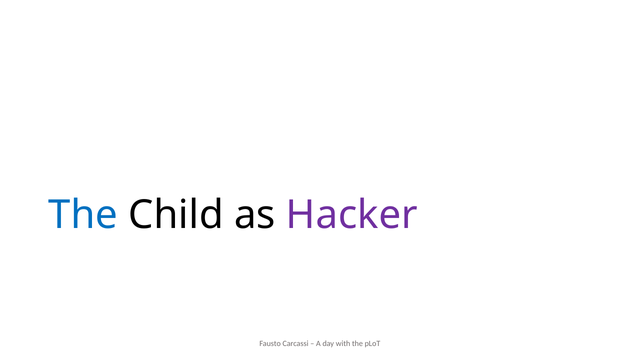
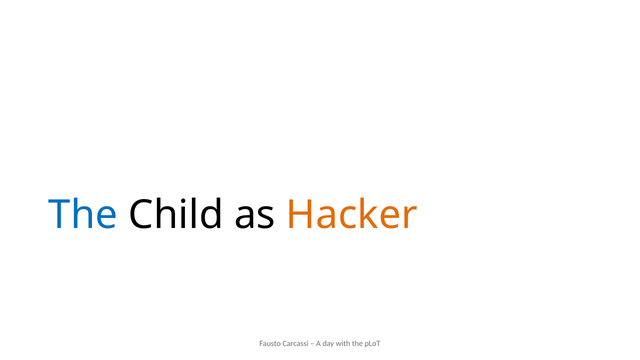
Hacker colour: purple -> orange (352, 215)
